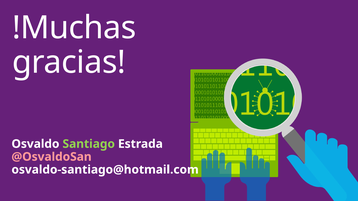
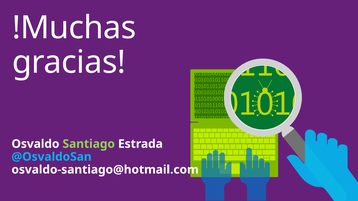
@OsvaldoSan colour: pink -> light blue (52, 157)
